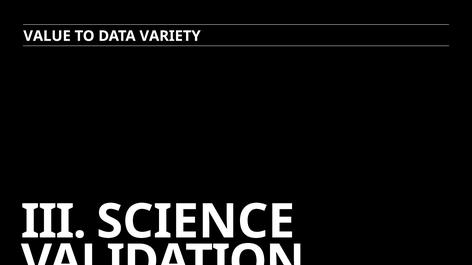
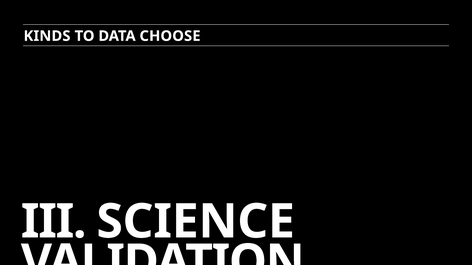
VALUE: VALUE -> KINDS (47, 36)
VARIETY: VARIETY -> CHOOSE (170, 36)
